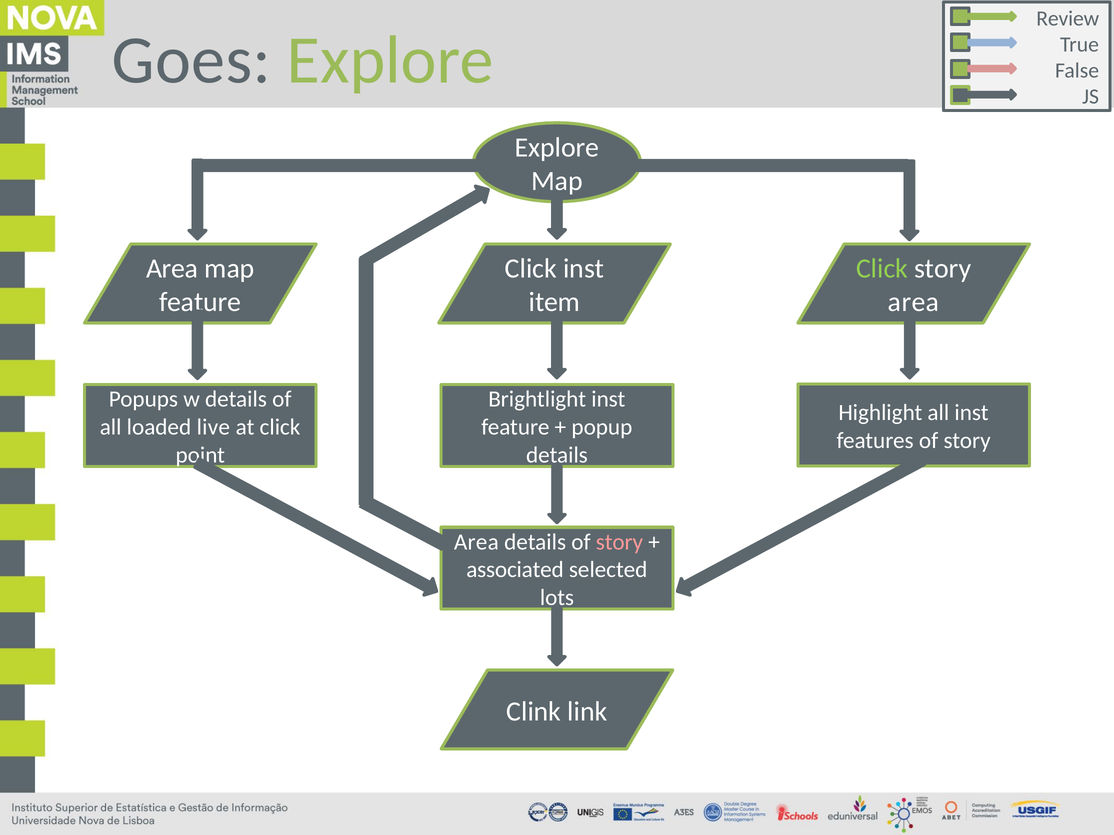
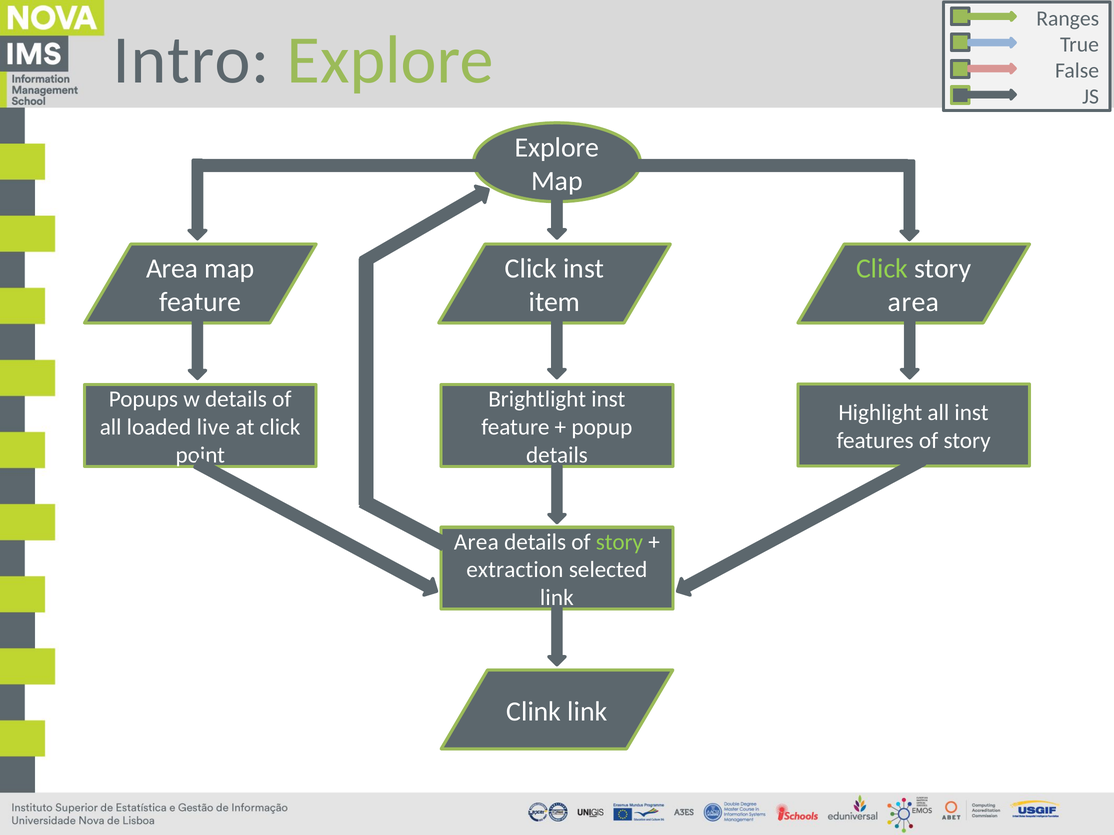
Review: Review -> Ranges (1068, 19)
Goes: Goes -> Intro (191, 60)
story colour: pink -> light green (619, 542)
associated: associated -> extraction (515, 570)
lots: lots -> link (557, 598)
